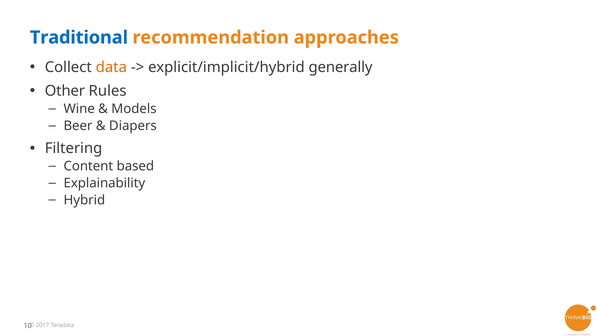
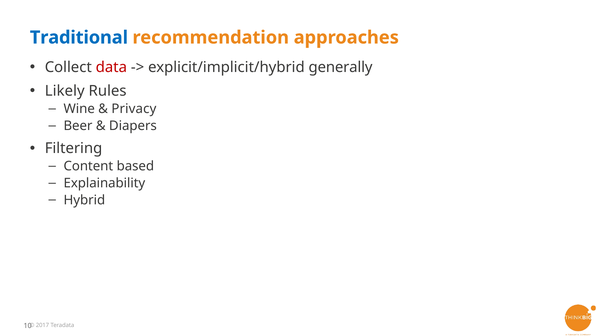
data colour: orange -> red (111, 67)
Other: Other -> Likely (65, 91)
Models: Models -> Privacy (134, 109)
